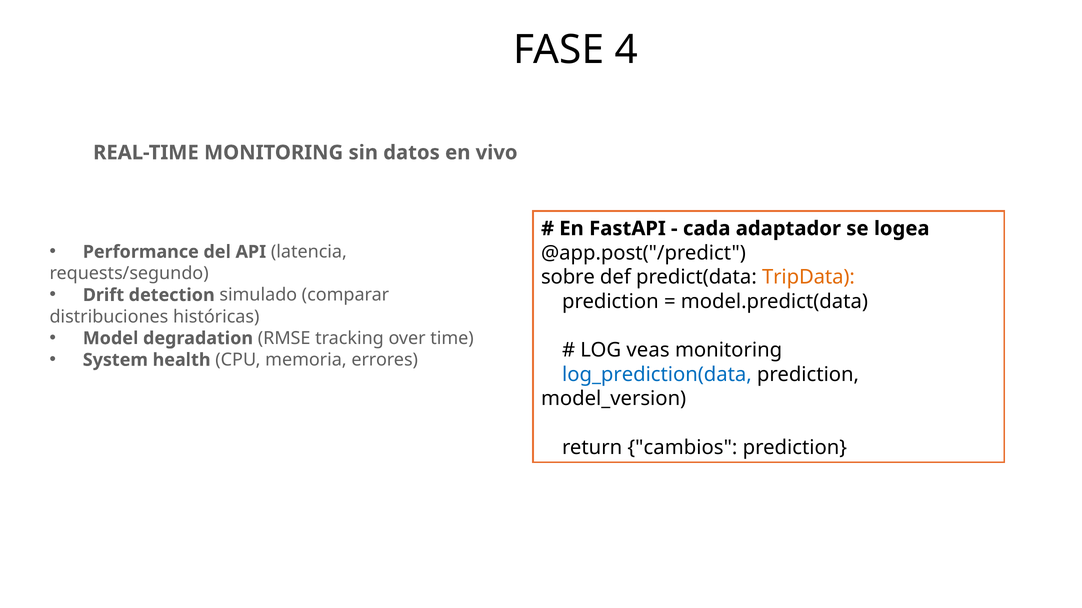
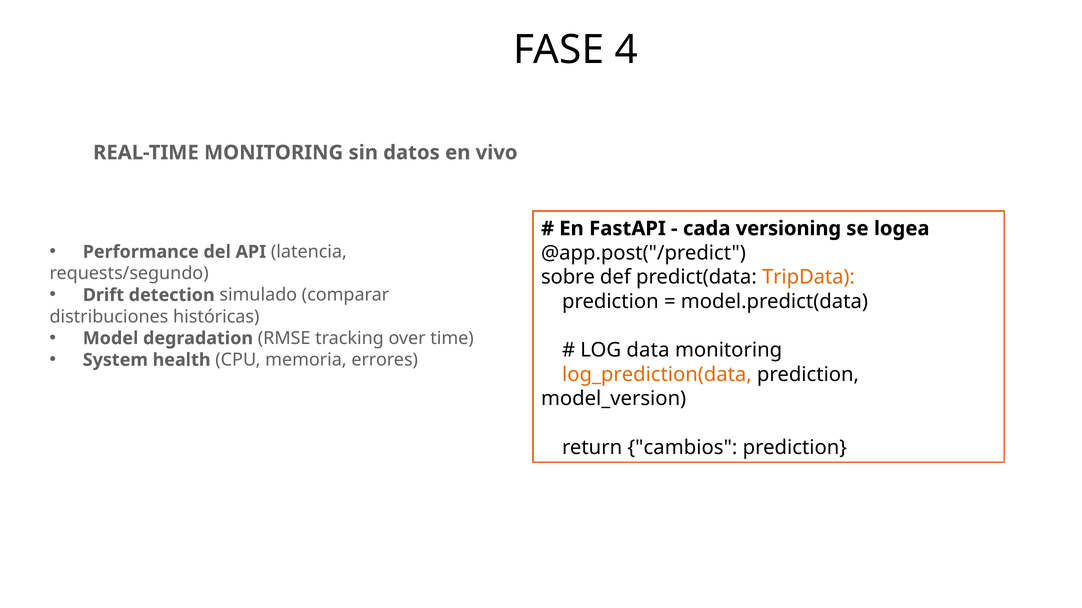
adaptador: adaptador -> versioning (788, 229)
veas: veas -> data (648, 350)
log_prediction(data colour: blue -> orange (657, 375)
